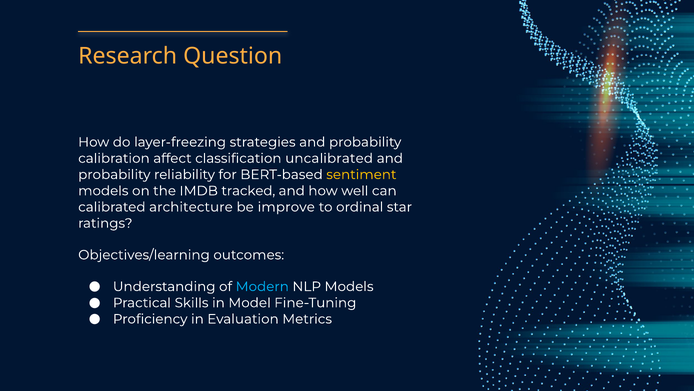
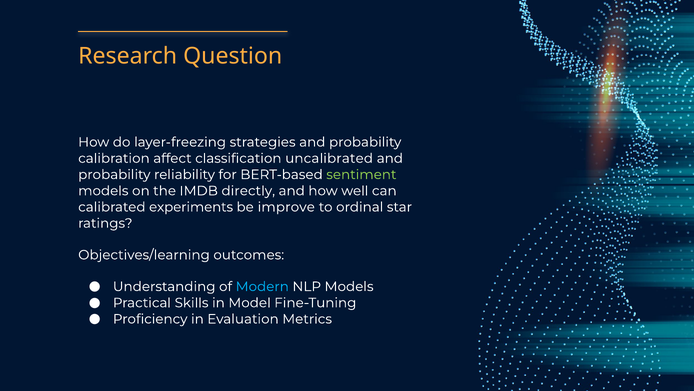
sentiment colour: yellow -> light green (361, 174)
tracked: tracked -> directly (248, 191)
architecture: architecture -> experiments (191, 207)
